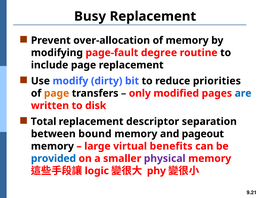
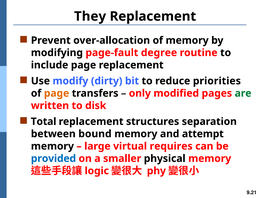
Busy: Busy -> They (90, 16)
are colour: blue -> green (243, 93)
descriptor: descriptor -> structures (153, 122)
pageout: pageout -> attempt (203, 134)
benefits: benefits -> requires (171, 146)
physical colour: purple -> black (165, 159)
